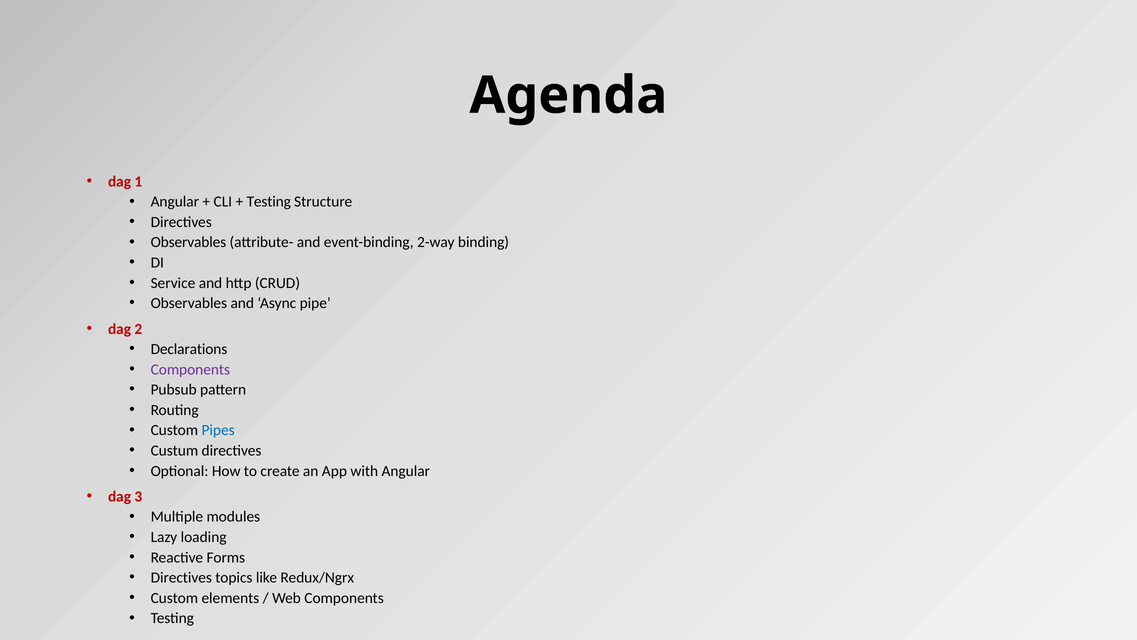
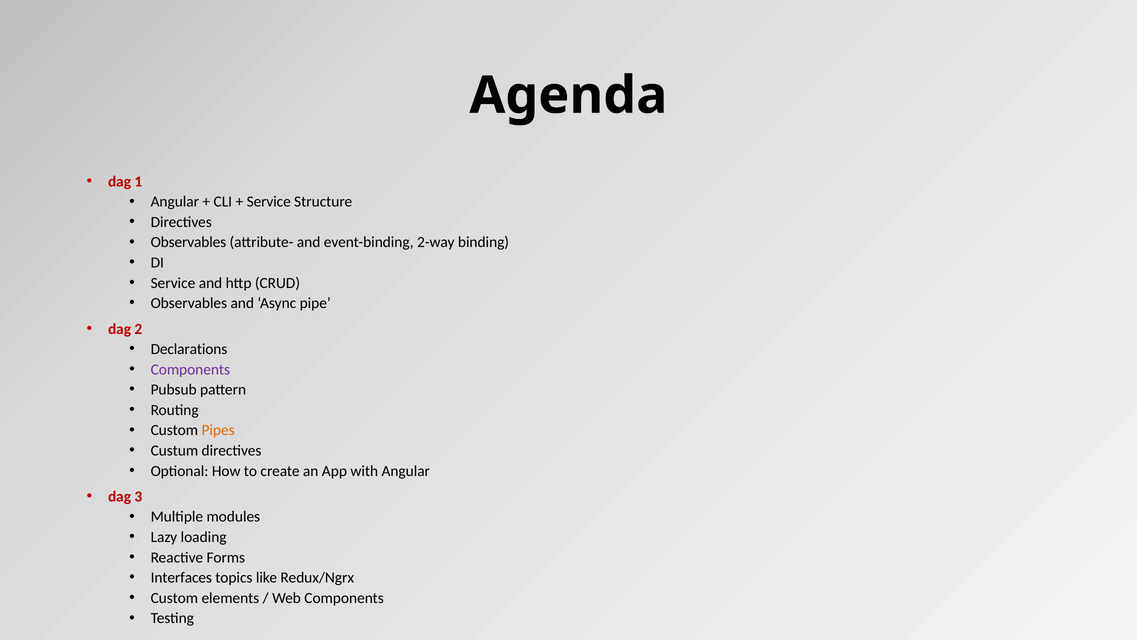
Testing: Testing -> Service (269, 202)
Pipes colour: blue -> orange (218, 430)
Directives: Directives -> Interfaces (181, 577)
